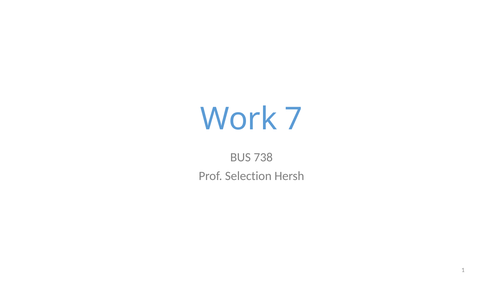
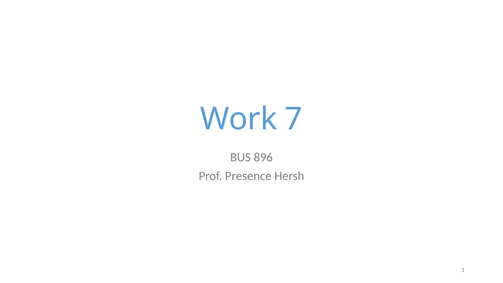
738: 738 -> 896 (263, 157)
Selection: Selection -> Presence (248, 176)
